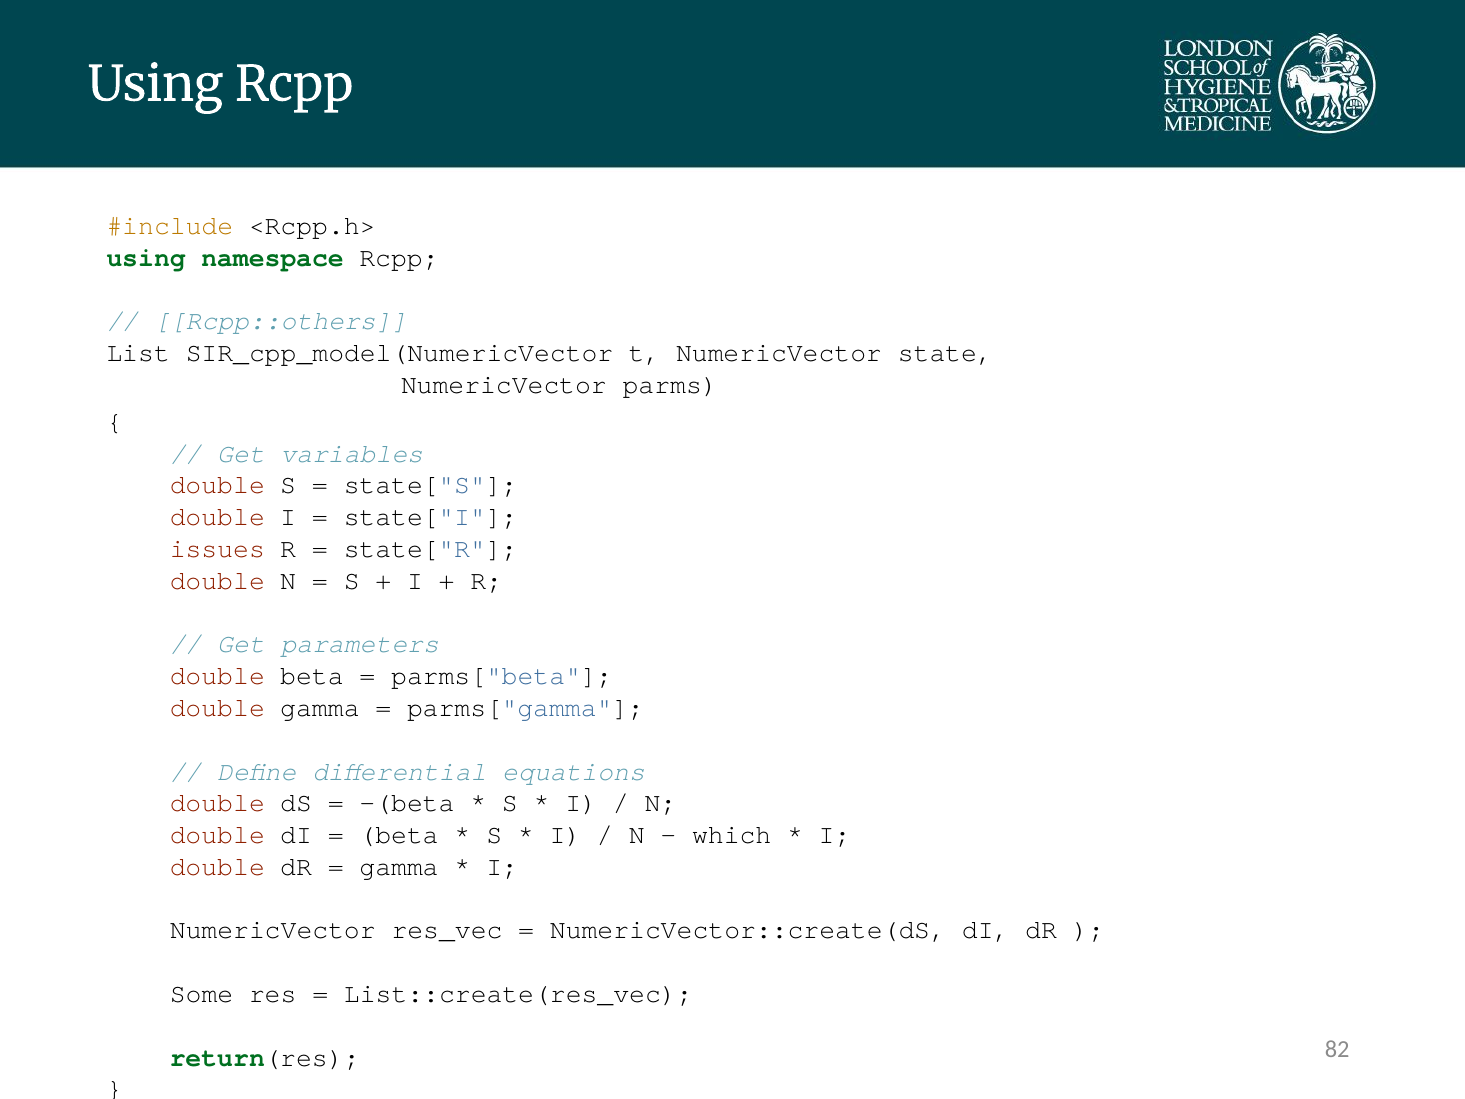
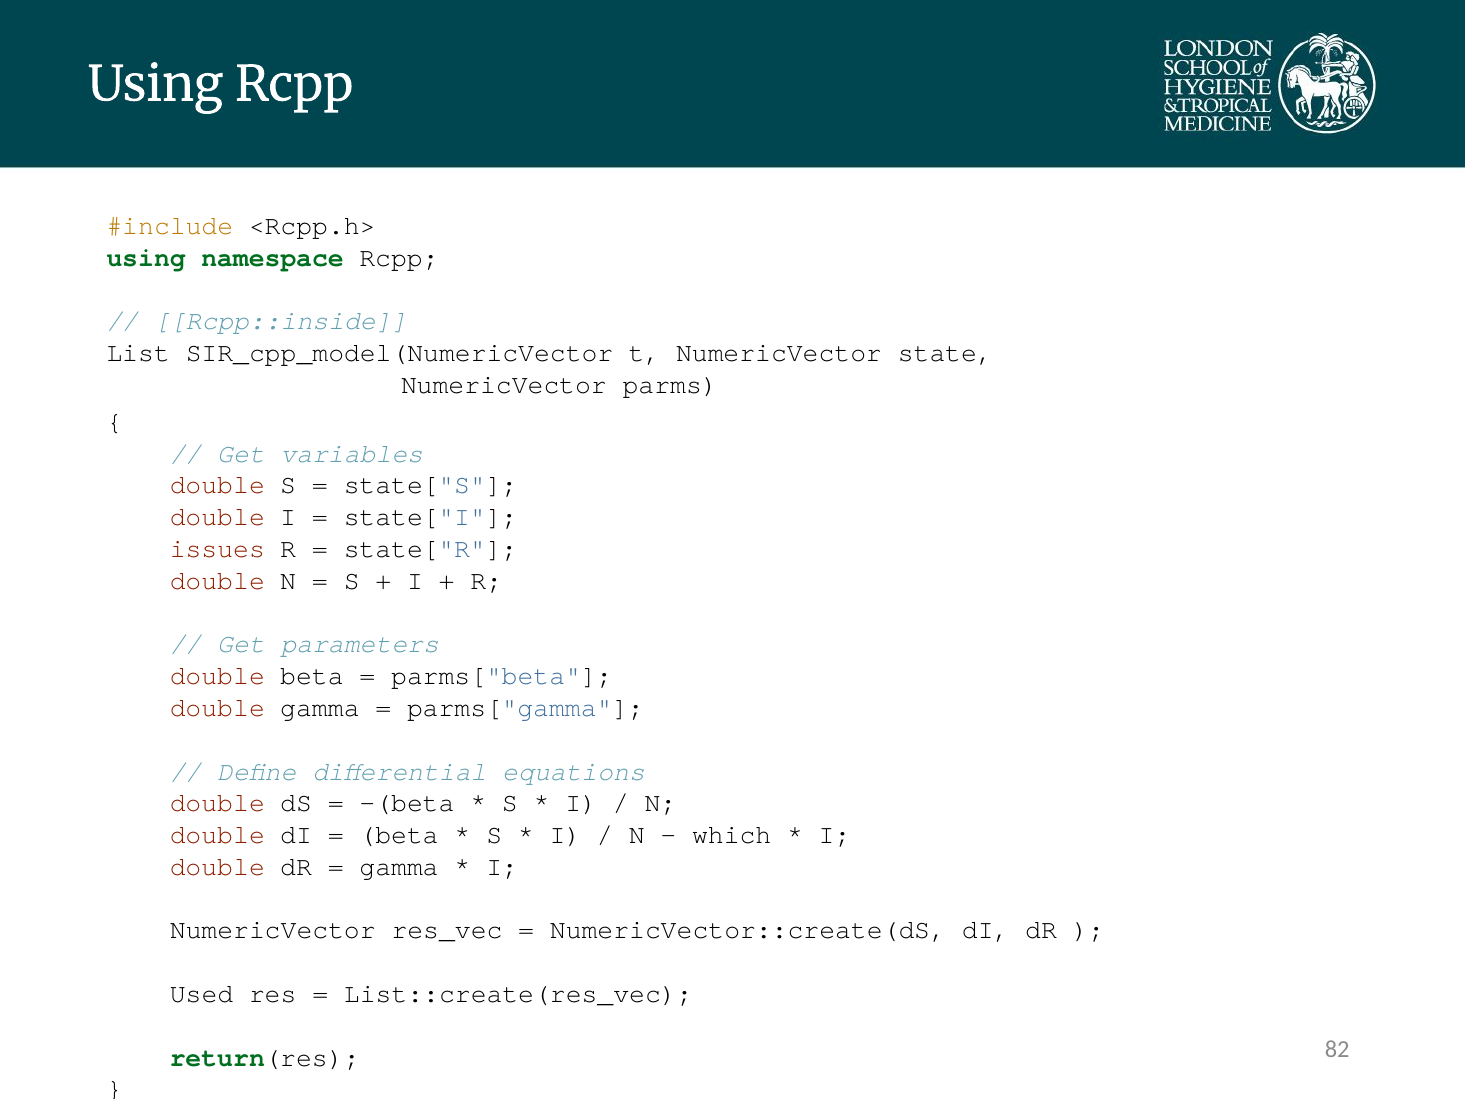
Rcpp::others: Rcpp::others -> Rcpp::inside (281, 321)
Some: Some -> Used (202, 994)
